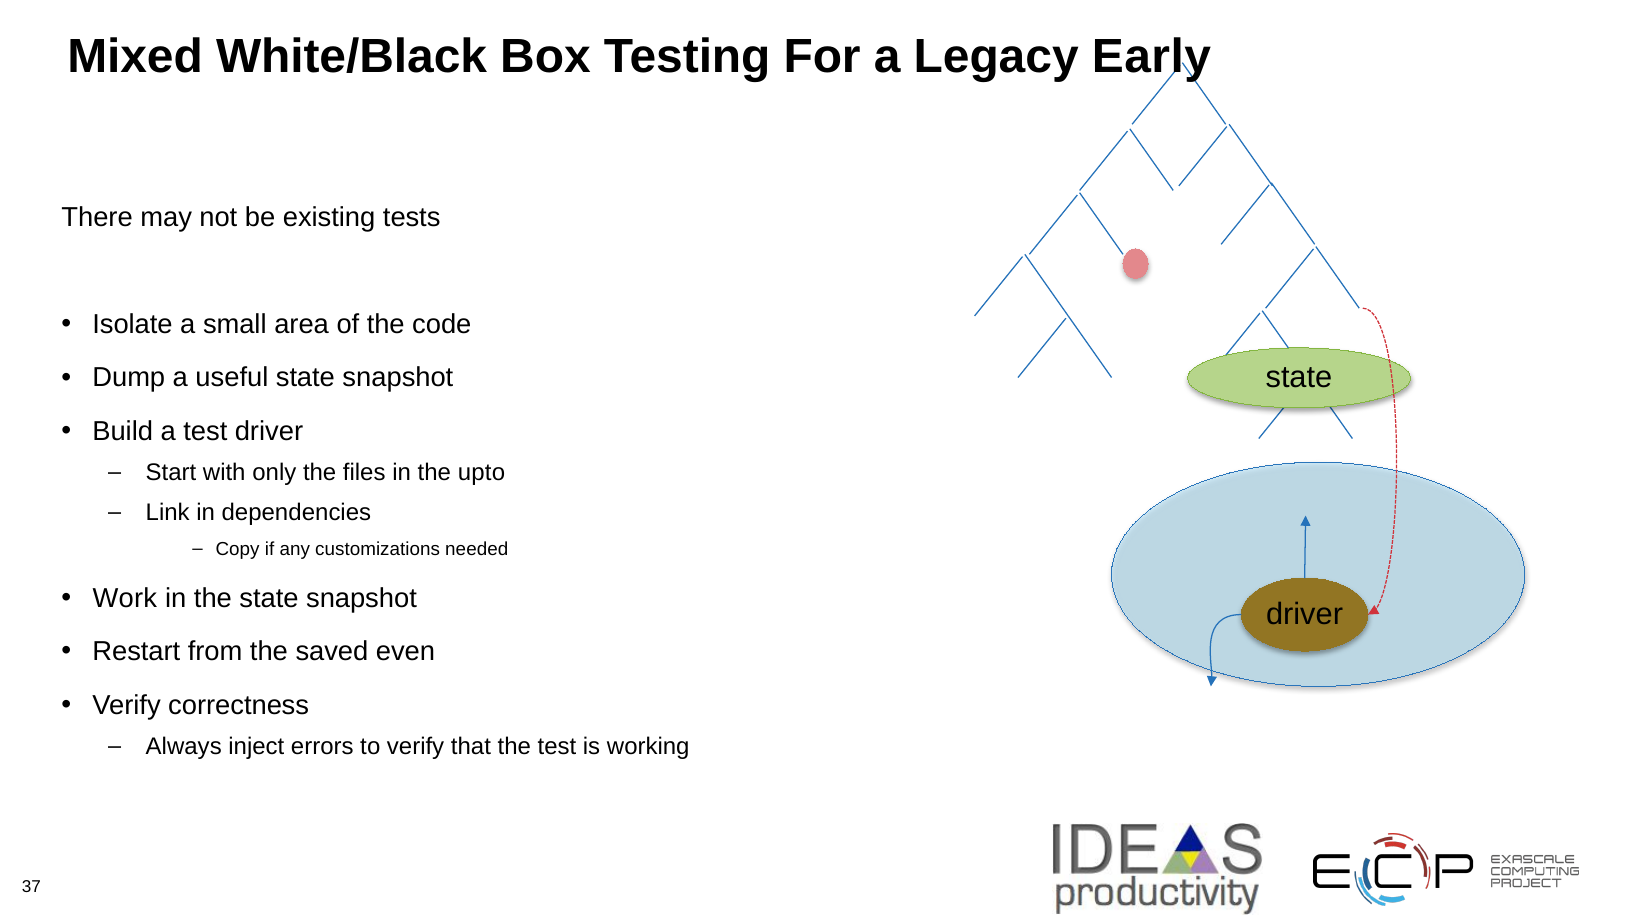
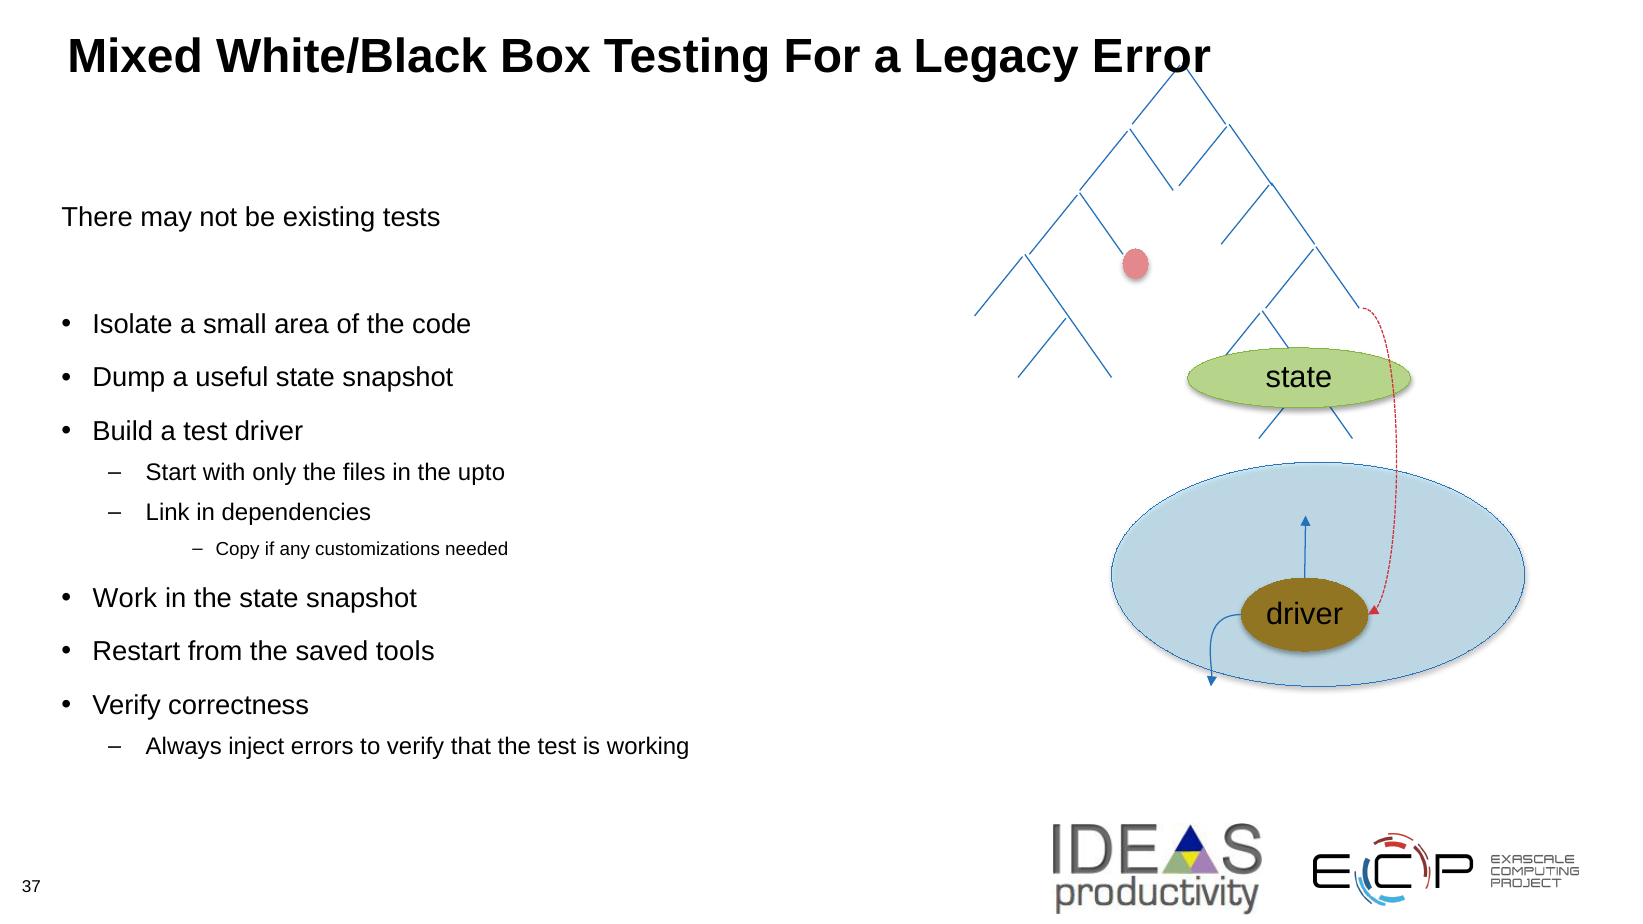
Early: Early -> Error (1151, 57)
even: even -> tools (405, 652)
